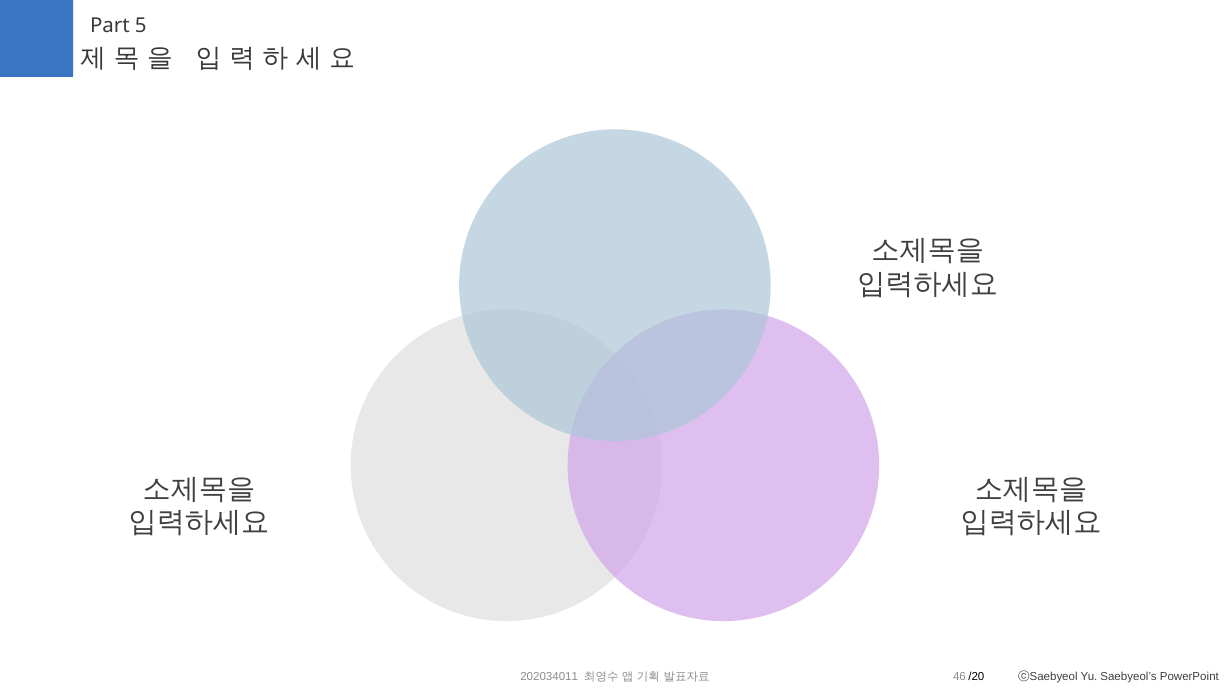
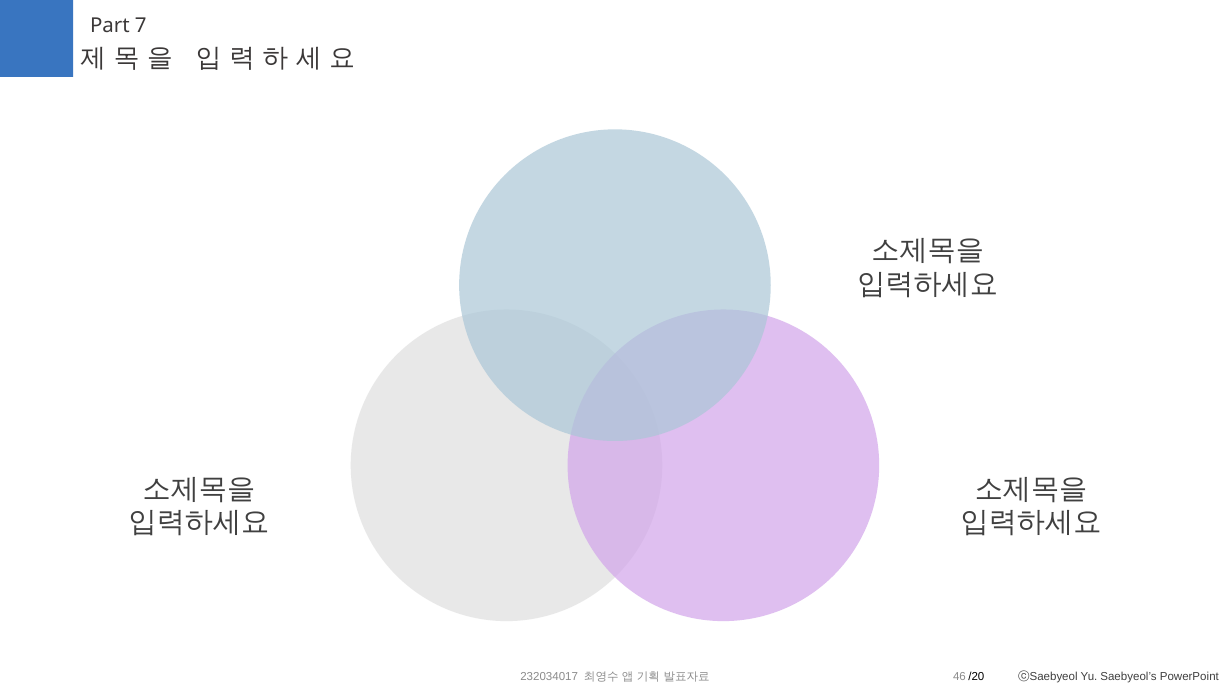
5: 5 -> 7 (141, 26)
202034011: 202034011 -> 232034017 (549, 677)
